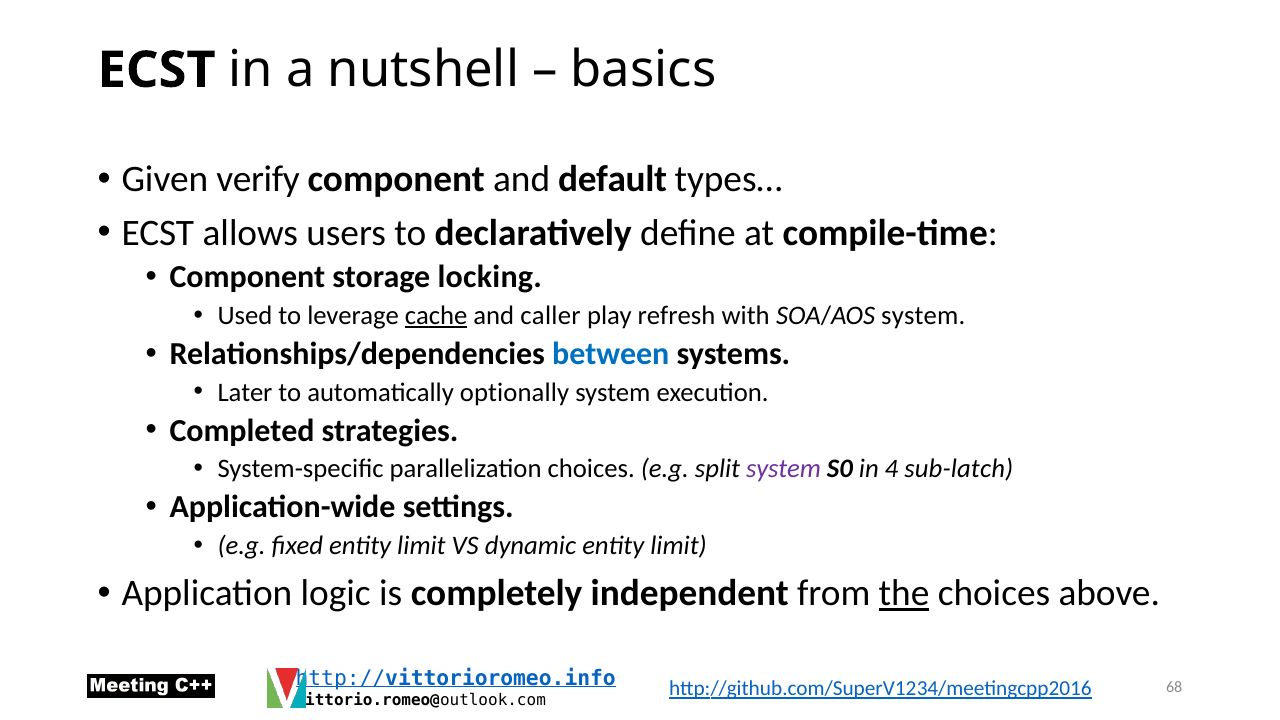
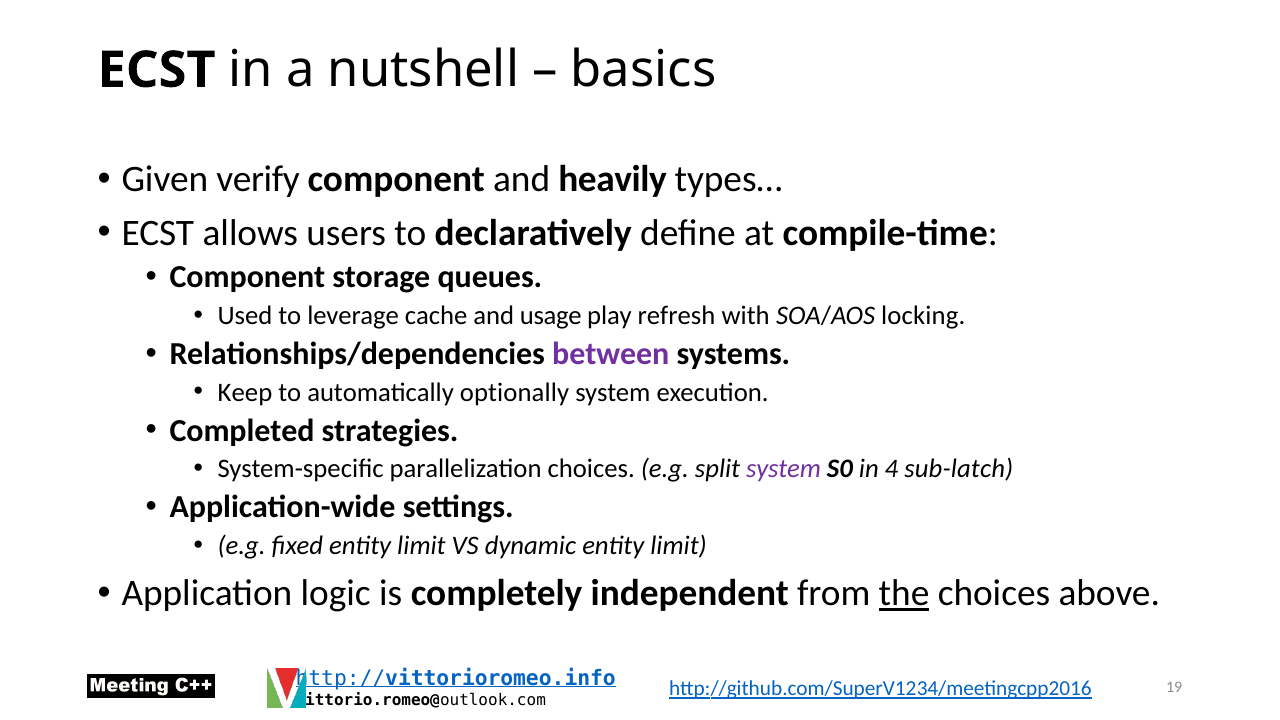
default: default -> heavily (613, 179)
locking: locking -> queues (490, 277)
cache underline: present -> none (436, 316)
caller: caller -> usage (551, 316)
SOA/AOS system: system -> locking (923, 316)
between colour: blue -> purple (611, 354)
Later: Later -> Keep (245, 392)
68: 68 -> 19 (1174, 687)
